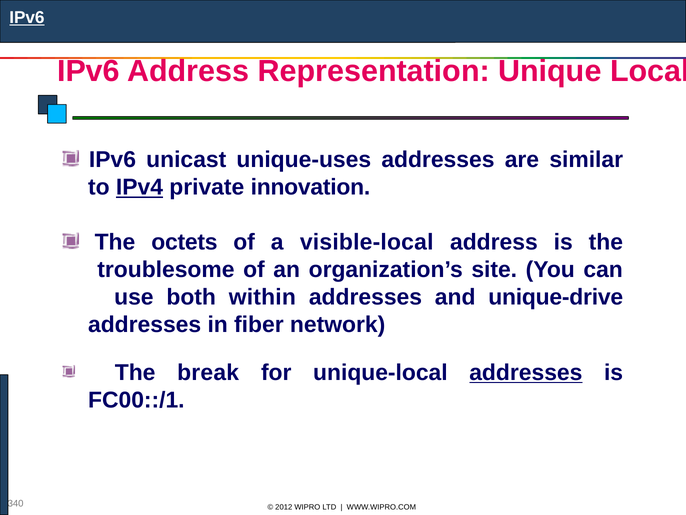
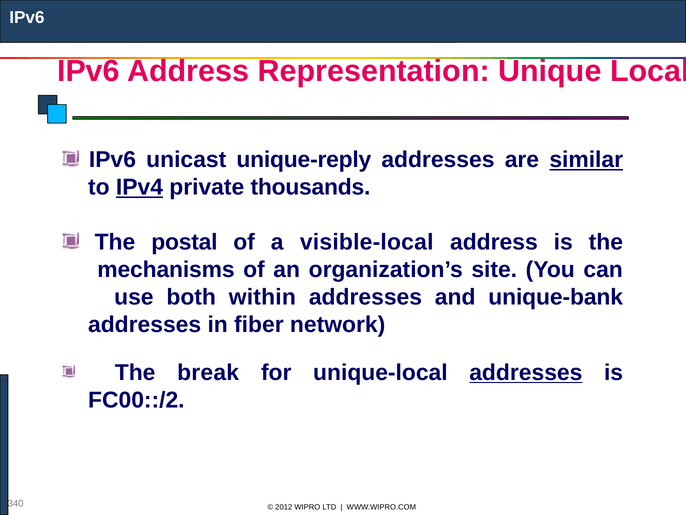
IPv6 underline: present -> none (27, 18)
unique-uses: unique-uses -> unique-reply (304, 160)
similar underline: none -> present (586, 160)
innovation: innovation -> thousands (310, 187)
octets: octets -> postal (184, 242)
troublesome: troublesome -> mechanisms (166, 269)
unique-drive: unique-drive -> unique-bank (556, 297)
FC00::/1: FC00::/1 -> FC00::/2 (136, 400)
